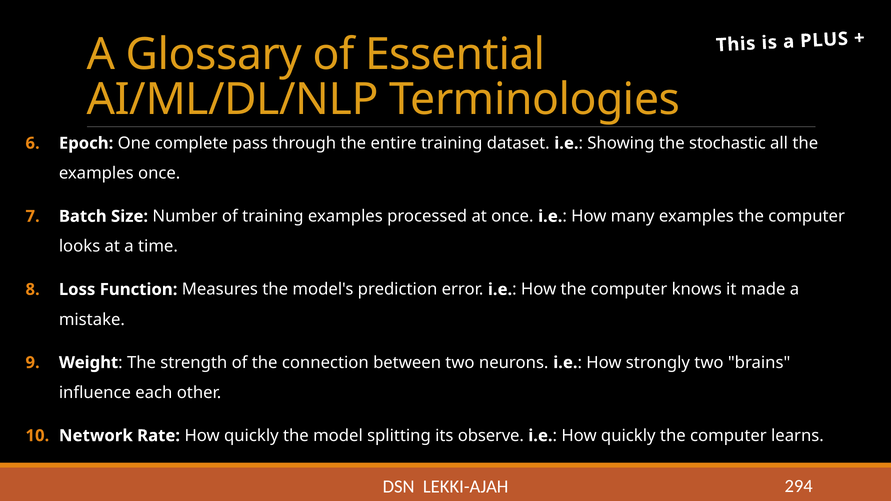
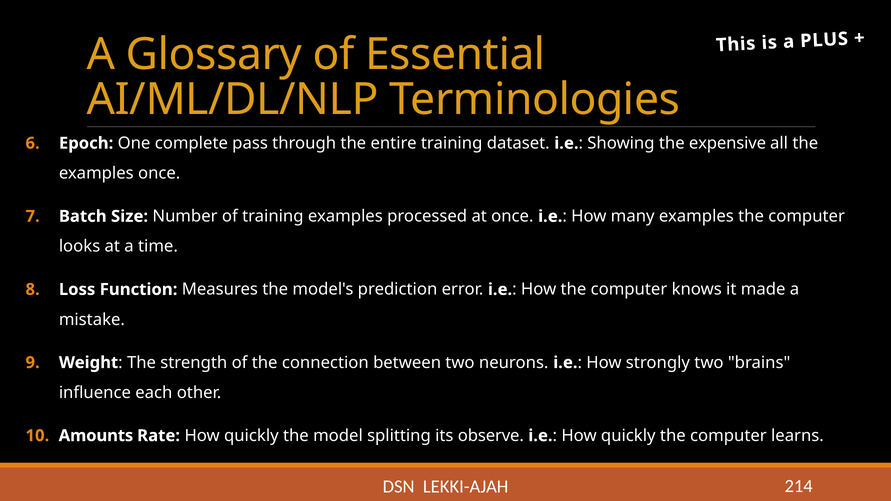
stochastic: stochastic -> expensive (727, 143)
Network: Network -> Amounts (96, 436)
294: 294 -> 214 (799, 486)
